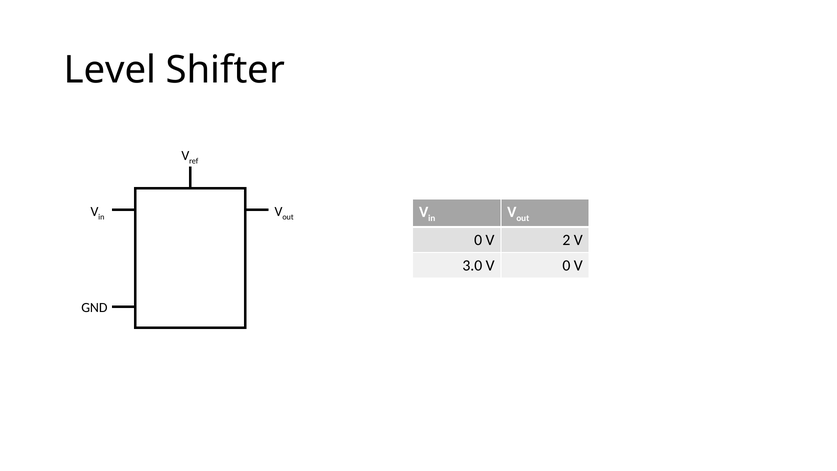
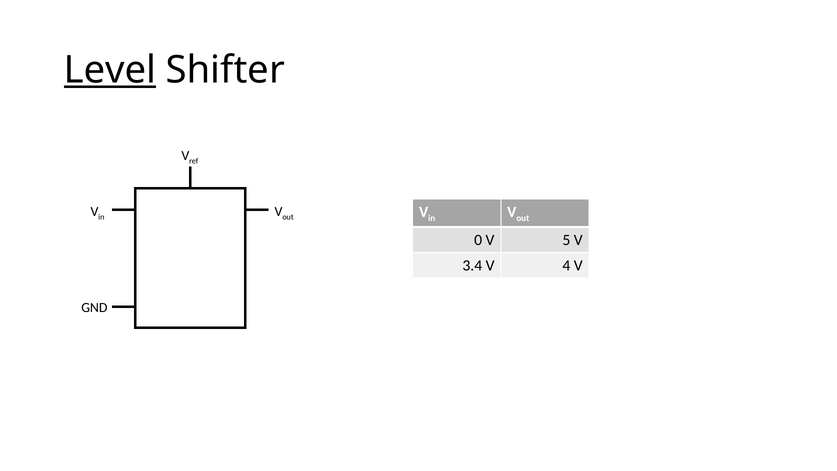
Level underline: none -> present (110, 70)
2: 2 -> 5 (566, 240)
3.0: 3.0 -> 3.4 (472, 265)
V 0: 0 -> 4 (566, 265)
